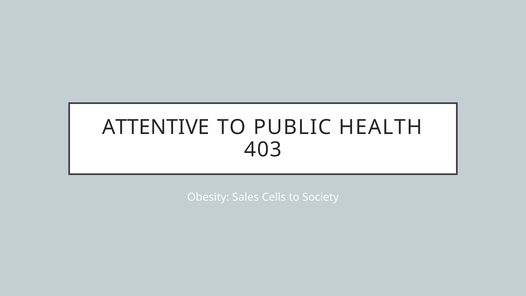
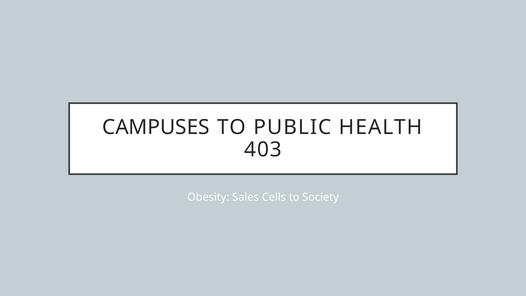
ATTENTIVE: ATTENTIVE -> CAMPUSES (156, 127)
